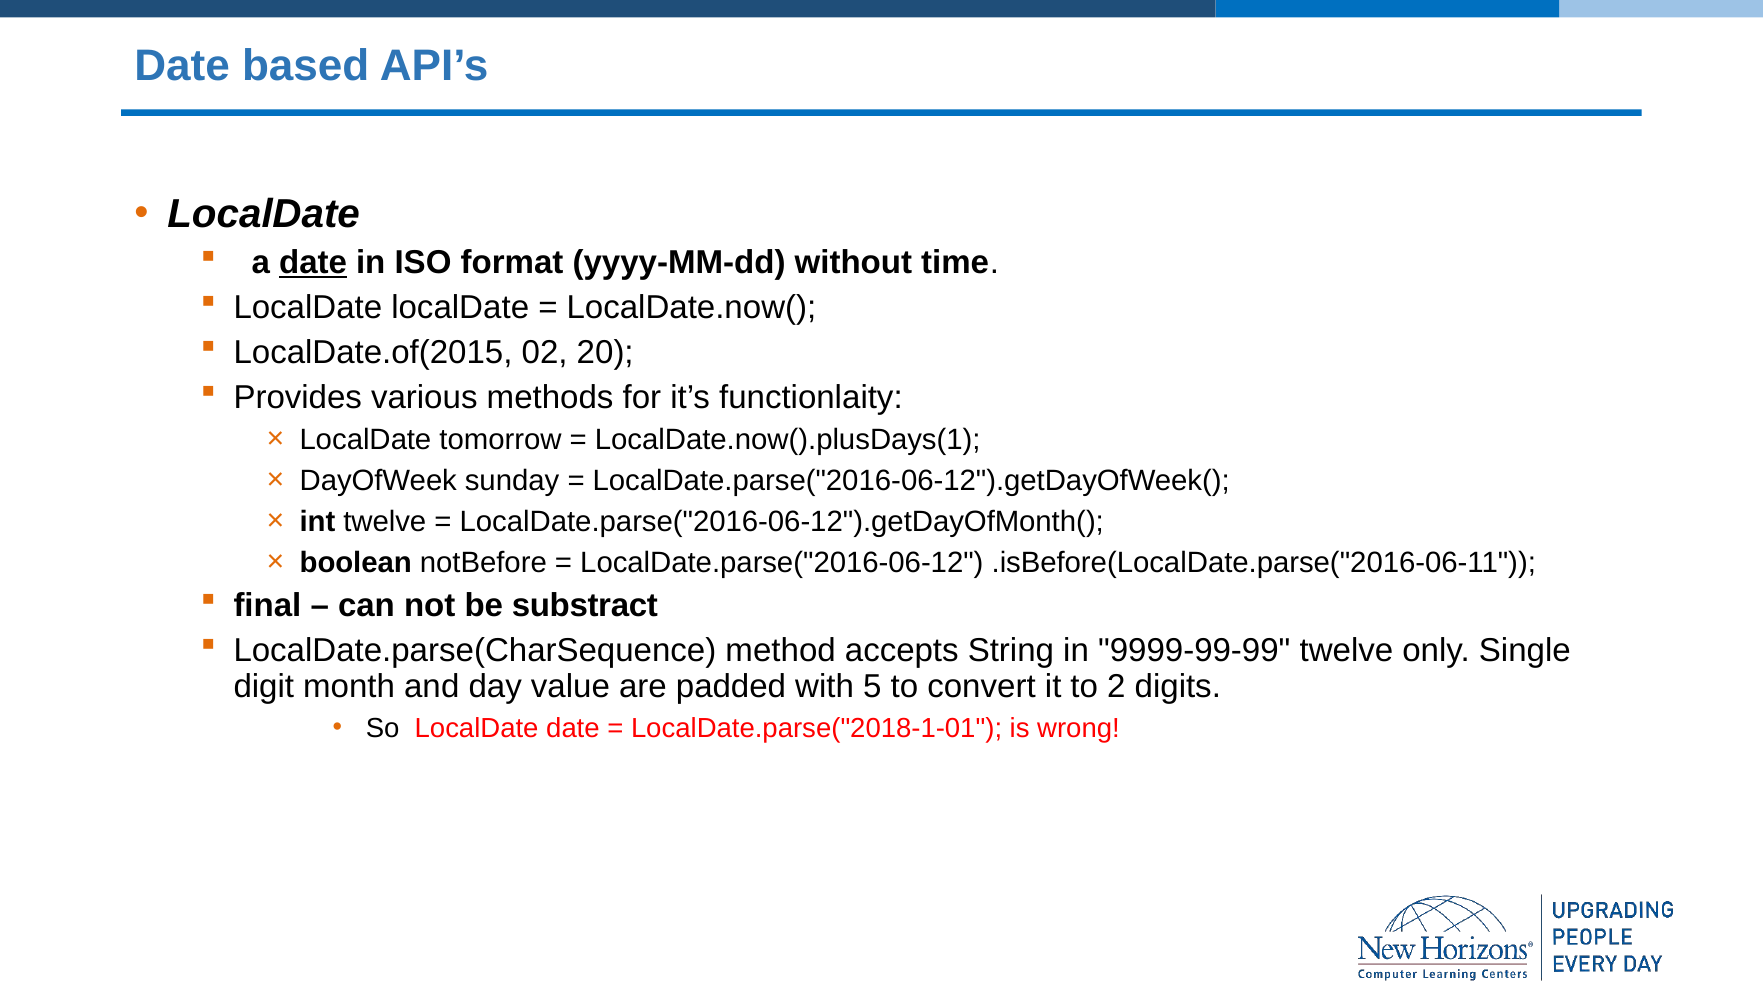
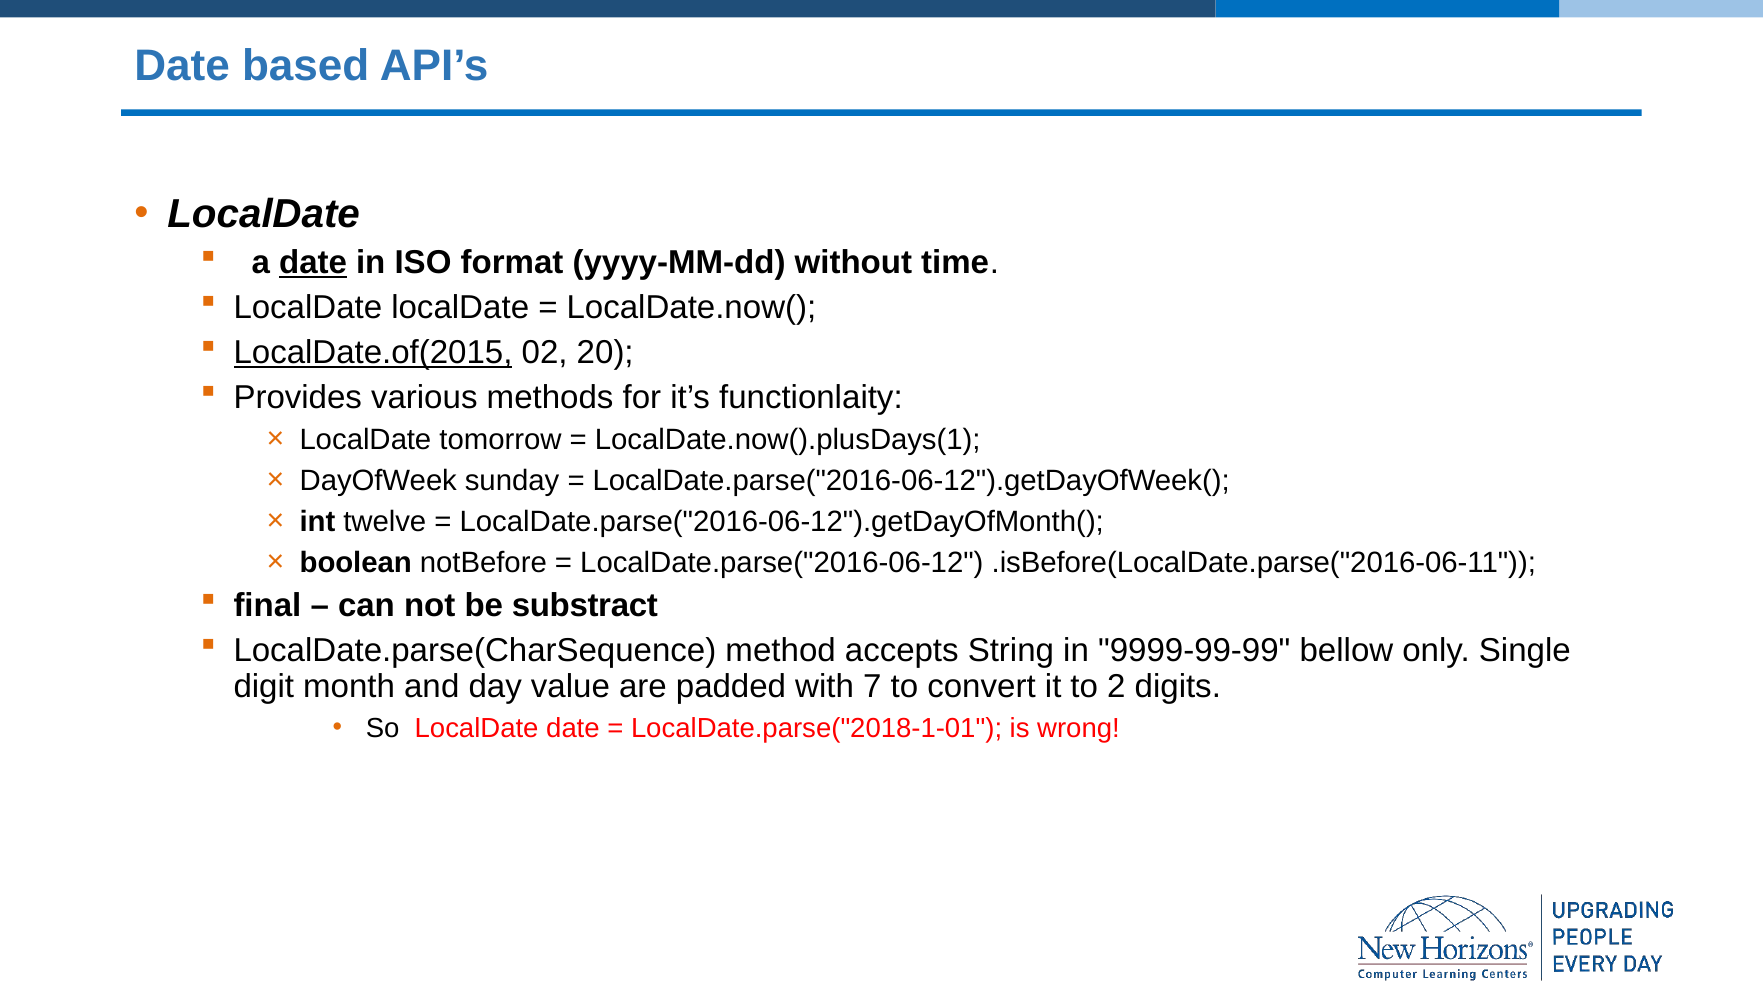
LocalDate.of(2015 underline: none -> present (373, 352)
9999-99-99 twelve: twelve -> bellow (1346, 650)
5: 5 -> 7 (872, 686)
